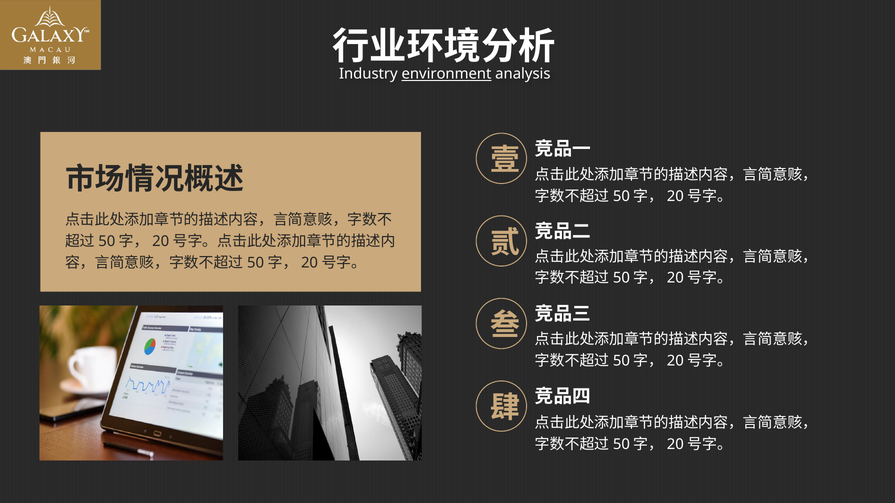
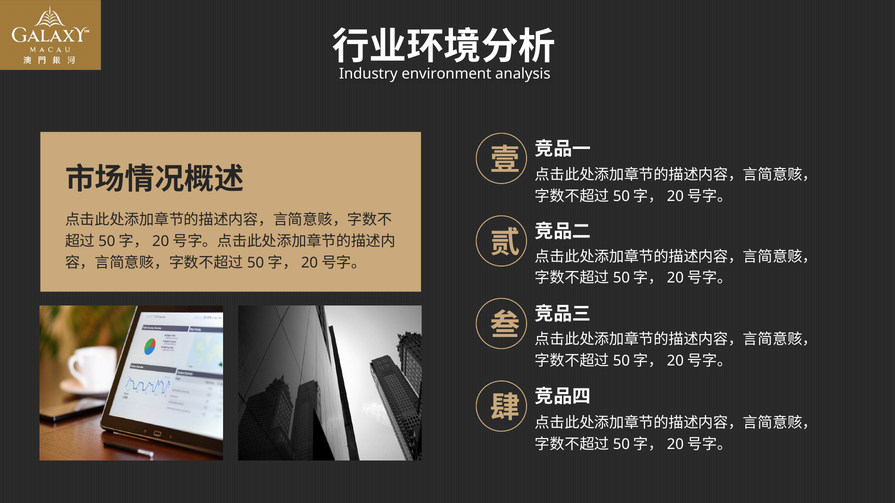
environment underline: present -> none (447, 74)
